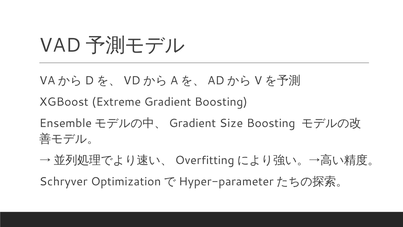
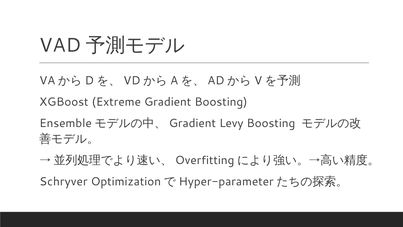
Size: Size -> Levy (231, 123)
